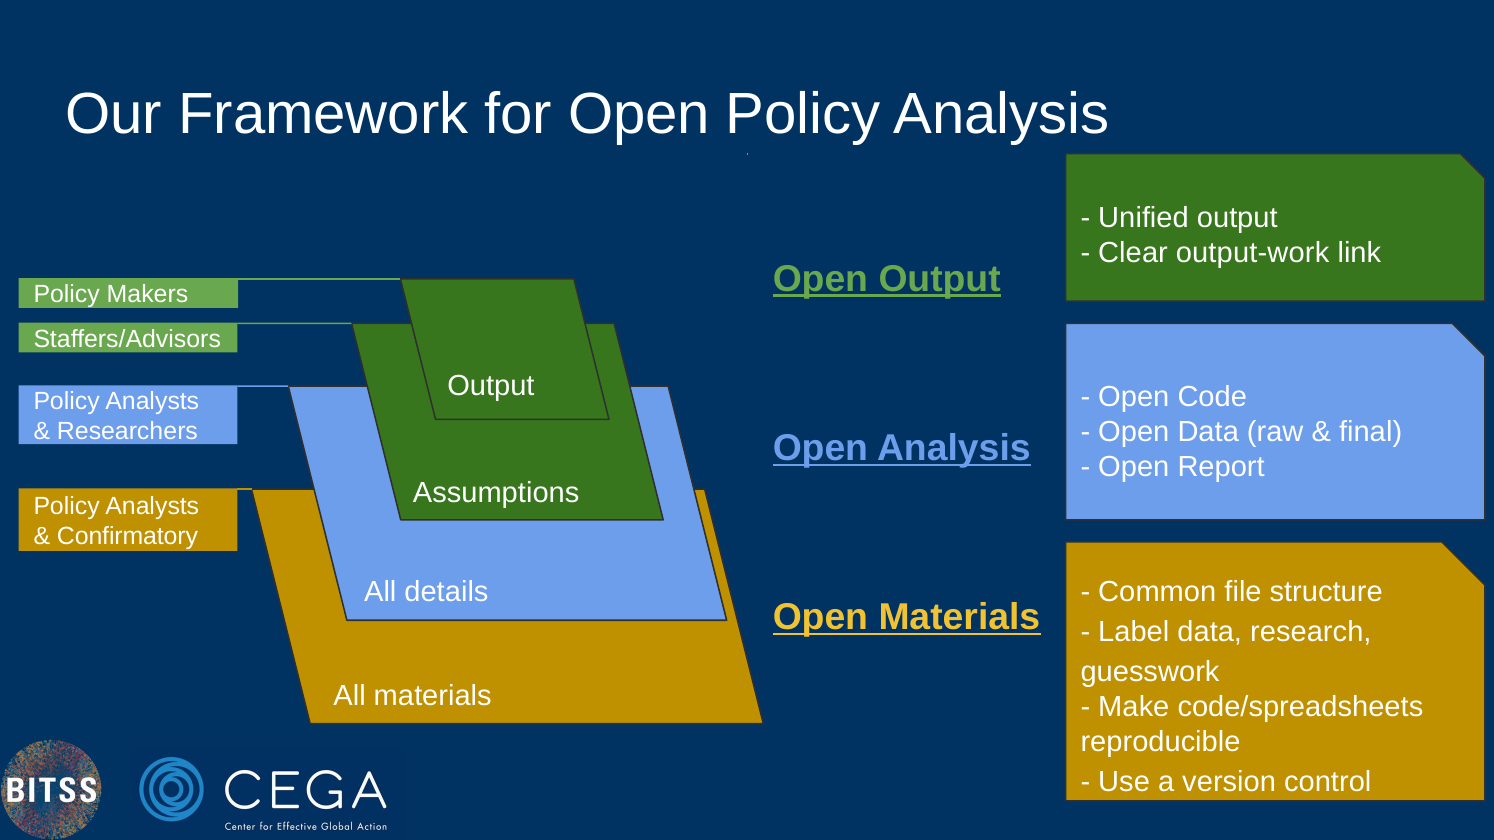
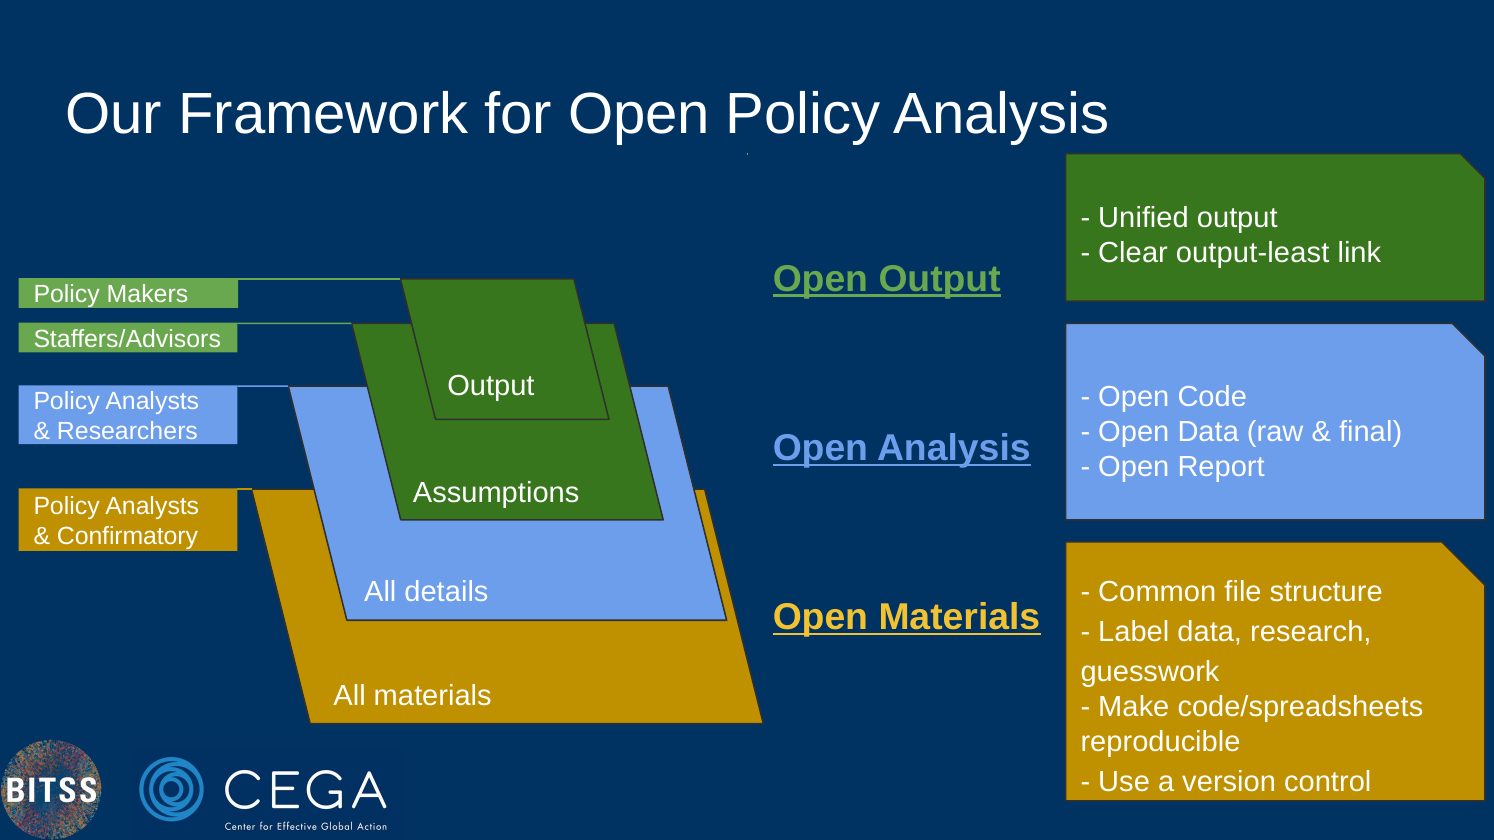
output-work: output-work -> output-least (1253, 253)
